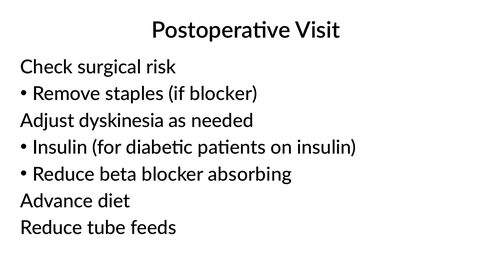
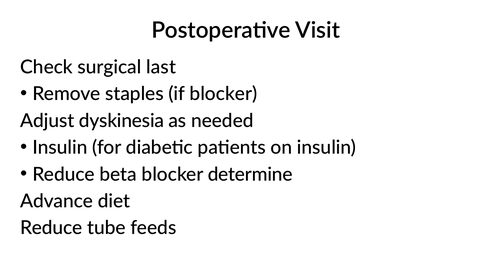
risk: risk -> last (161, 67)
absorbing: absorbing -> determine (250, 175)
